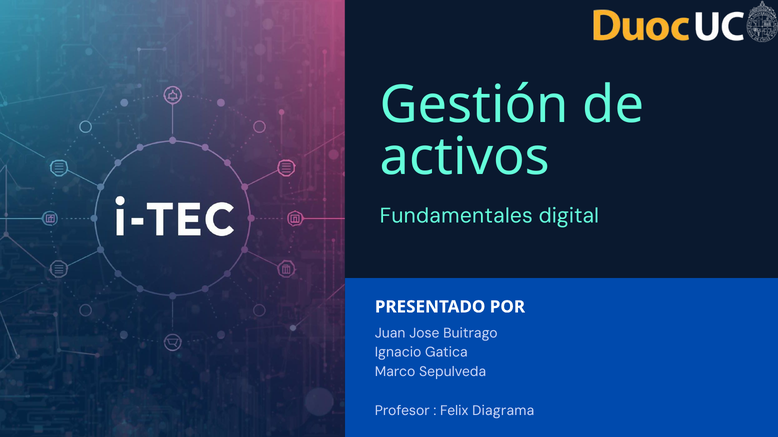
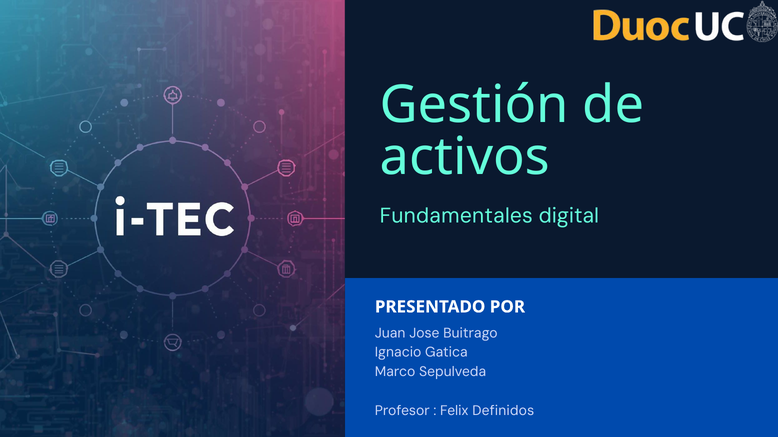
Diagrama: Diagrama -> Definidos (503, 411)
